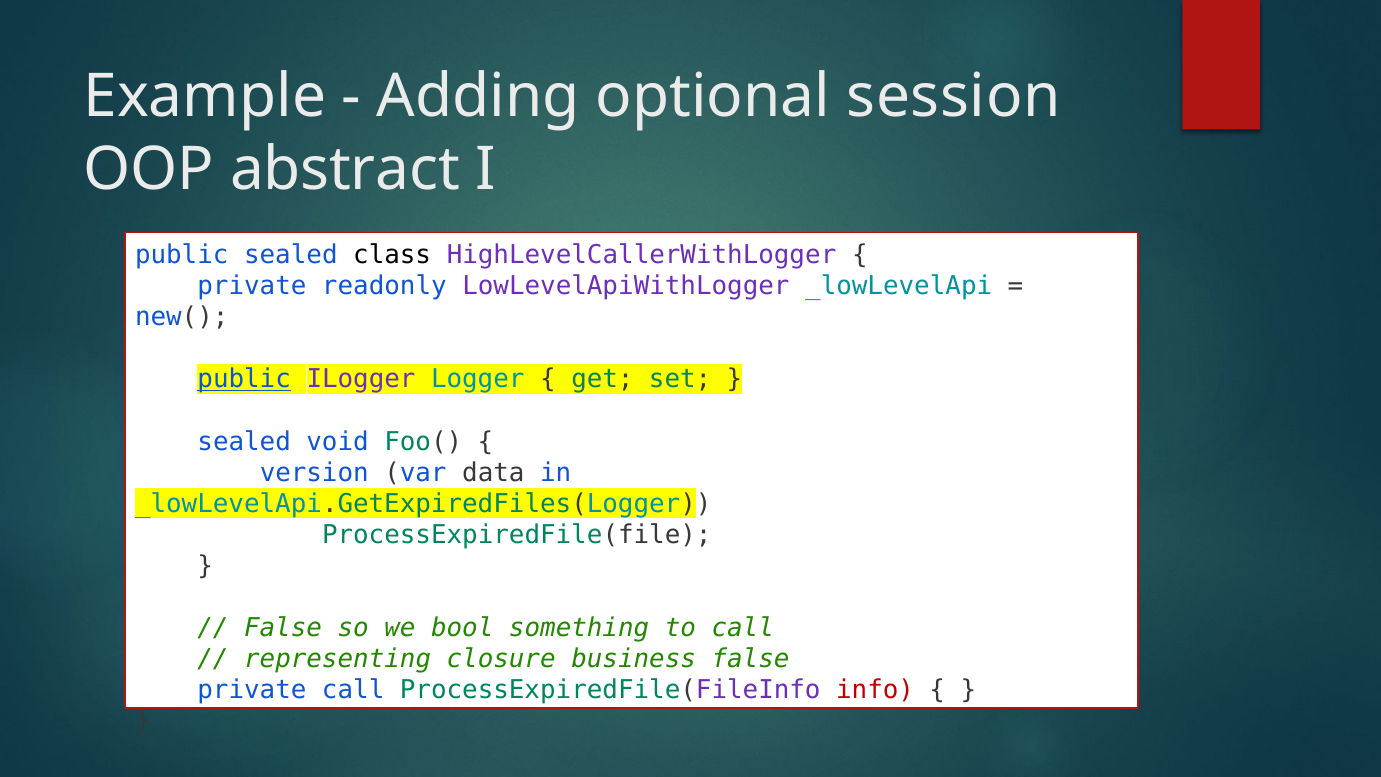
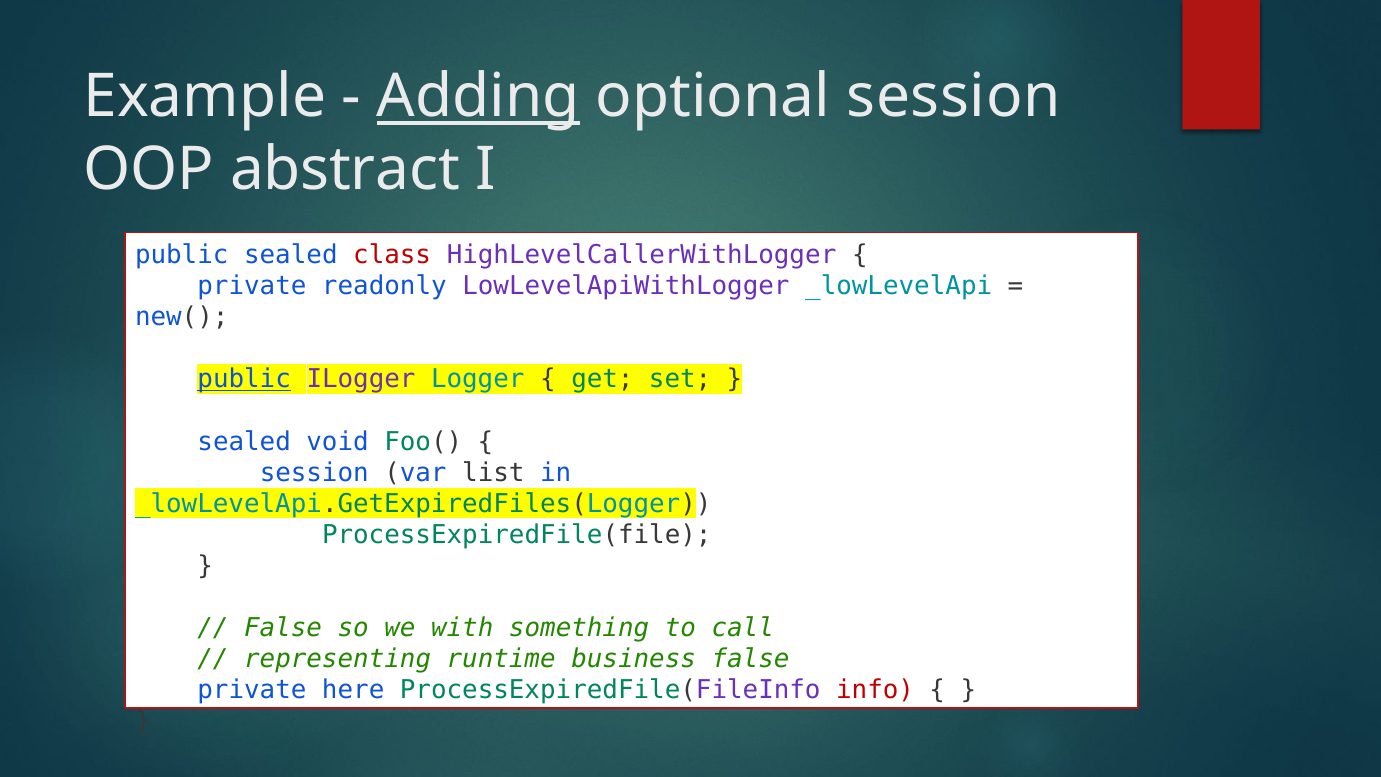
Adding underline: none -> present (478, 97)
class colour: black -> red (392, 255)
version: version -> session (314, 472)
data: data -> list (493, 472)
bool: bool -> with (462, 628)
closure: closure -> runtime (501, 659)
private call: call -> here (353, 690)
